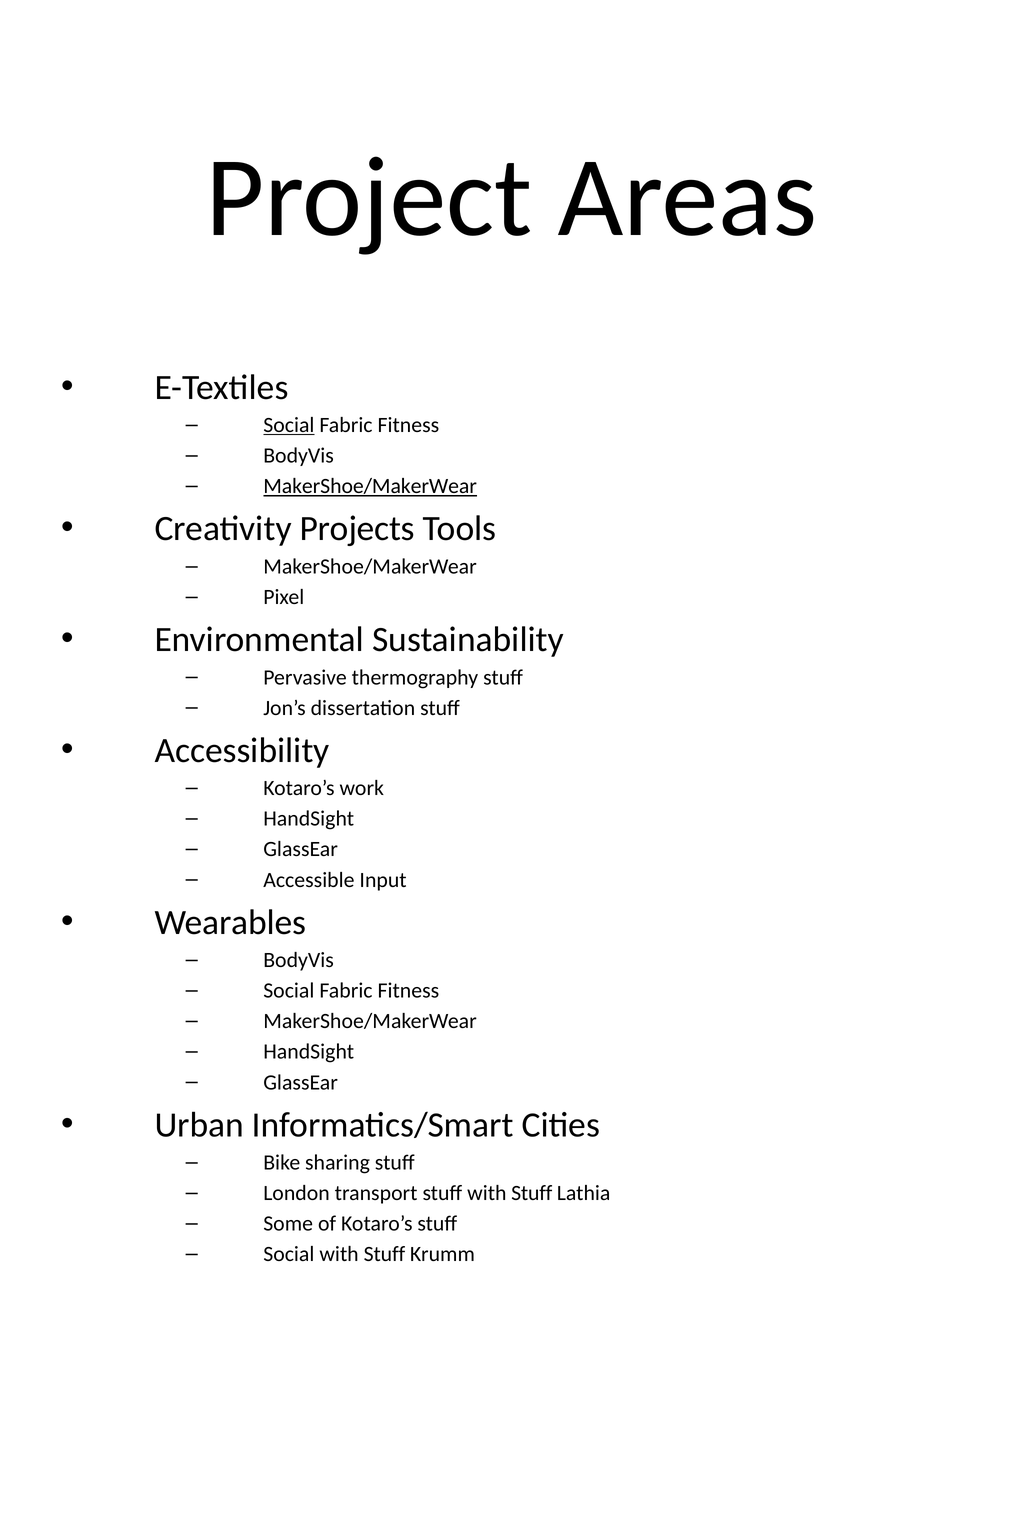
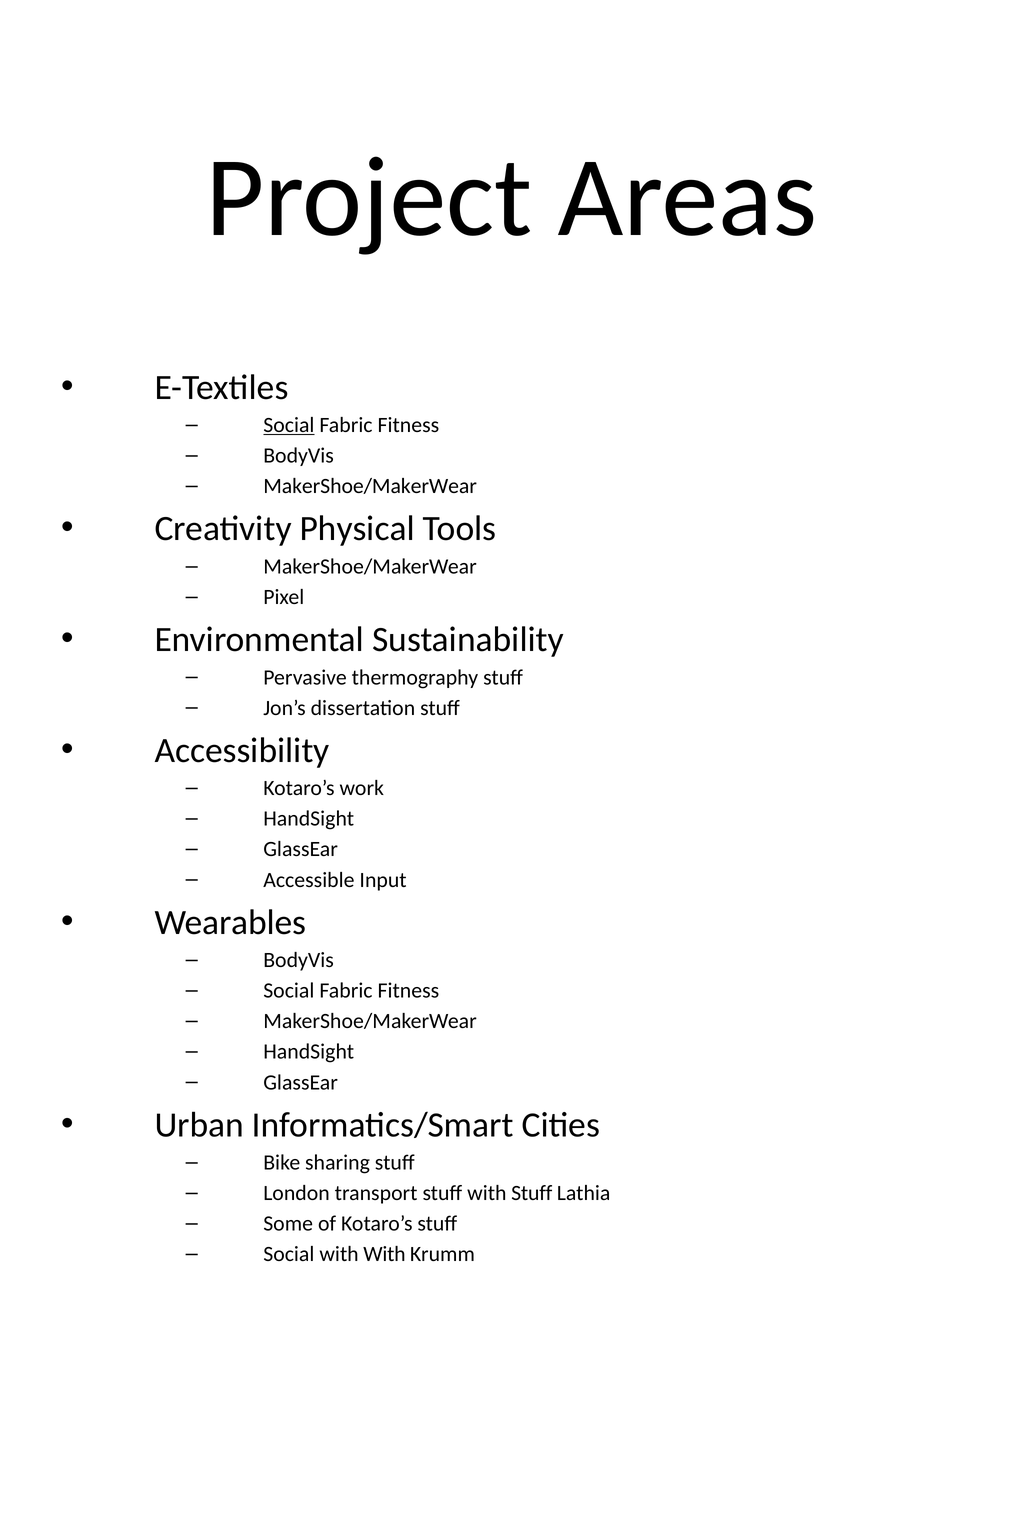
MakerShoe/MakerWear underline: present -> none (370, 486)
Projects: Projects -> Physical (357, 529)
Stuff: Stuff -> With (384, 1254)
